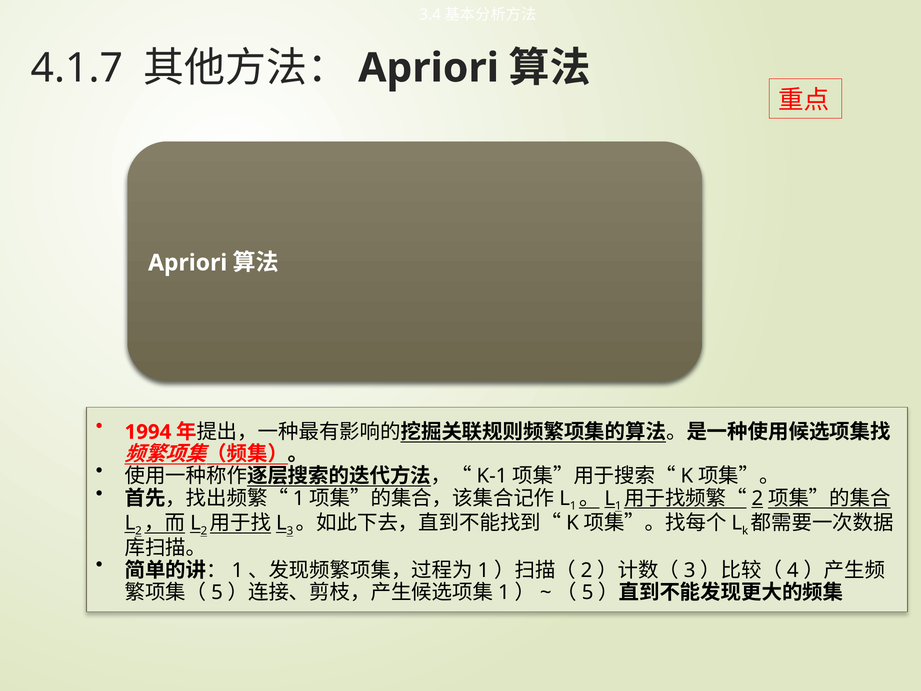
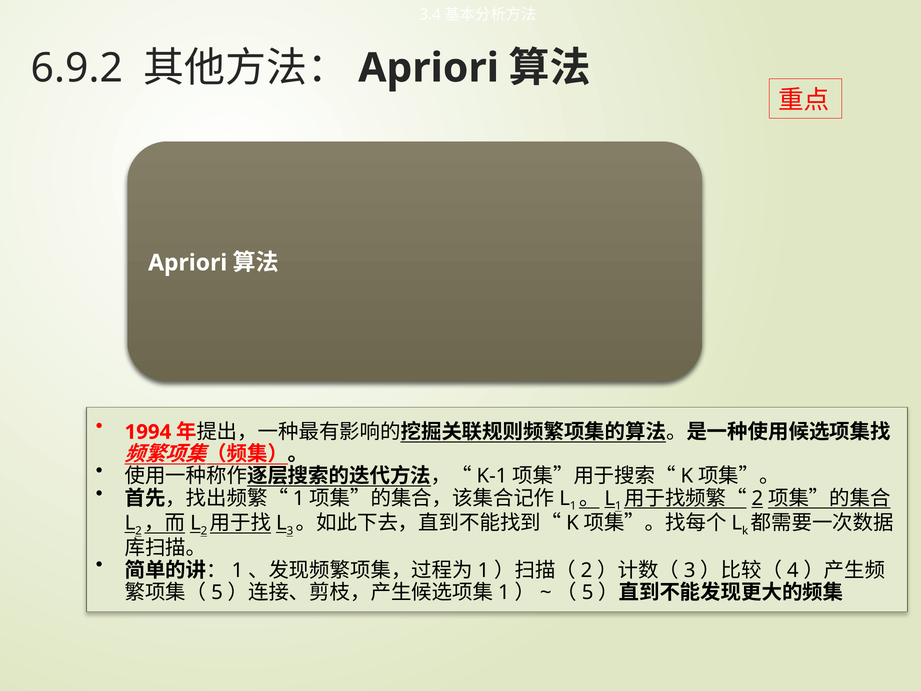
4.1.7: 4.1.7 -> 6.9.2 (77, 68)
